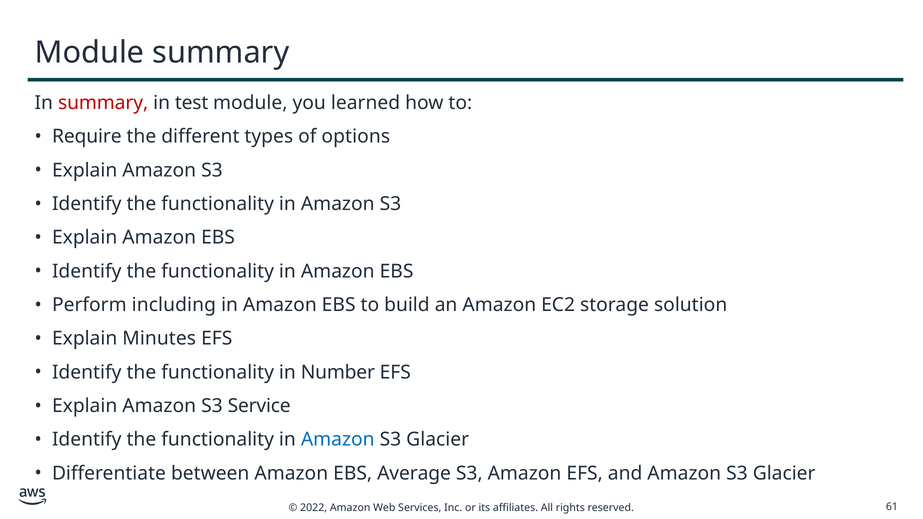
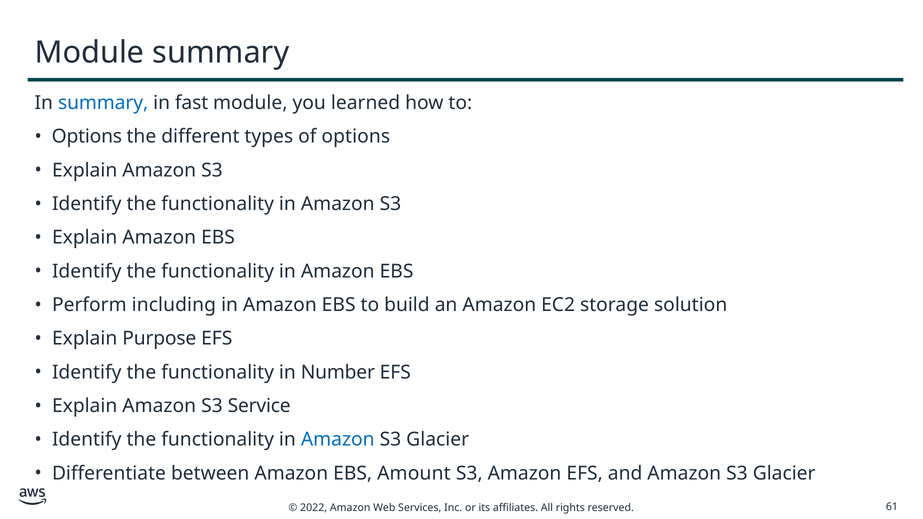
summary colour: red -> blue (103, 103)
test: test -> fast (192, 103)
Require: Require -> Options (87, 137)
Minutes: Minutes -> Purpose (159, 339)
Average: Average -> Amount (414, 473)
